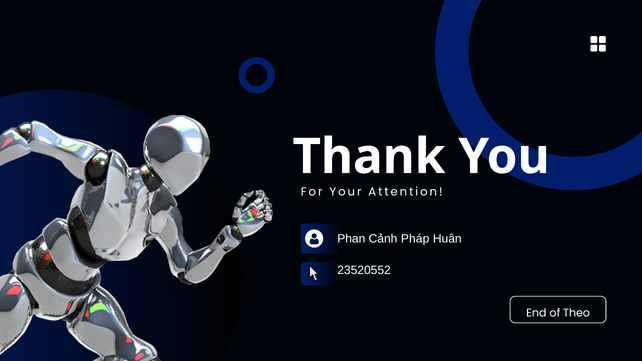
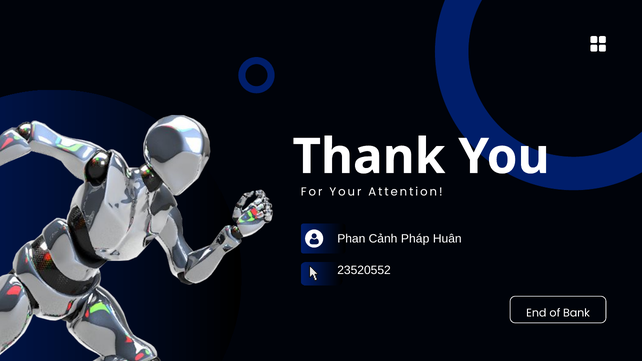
Theo: Theo -> Bank (577, 313)
